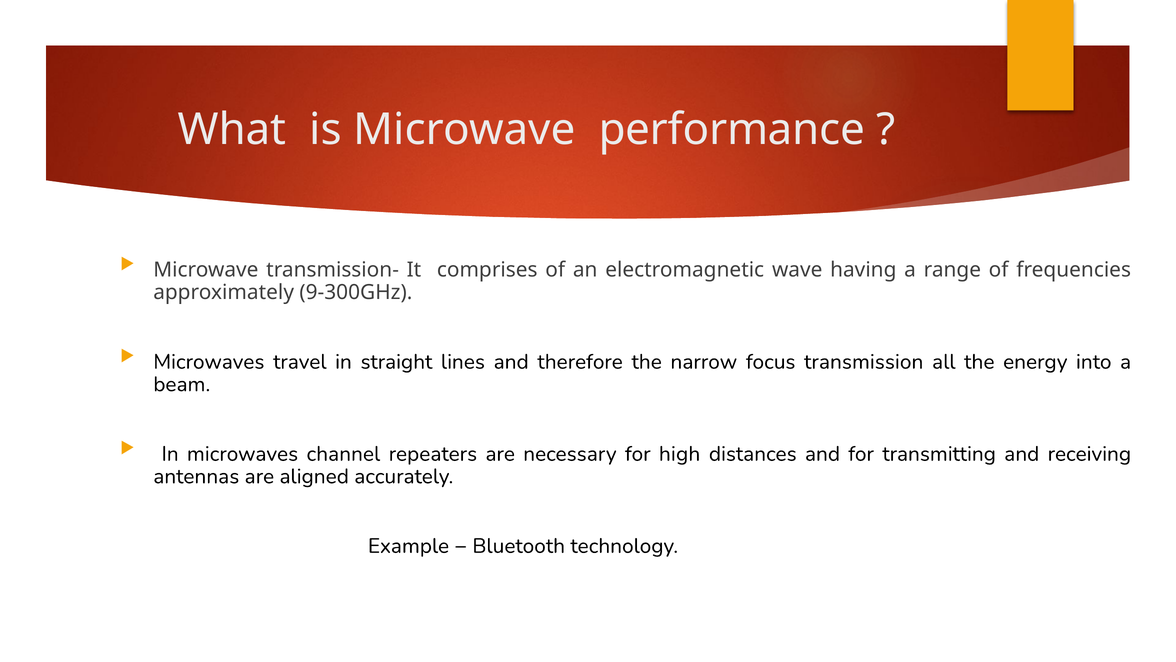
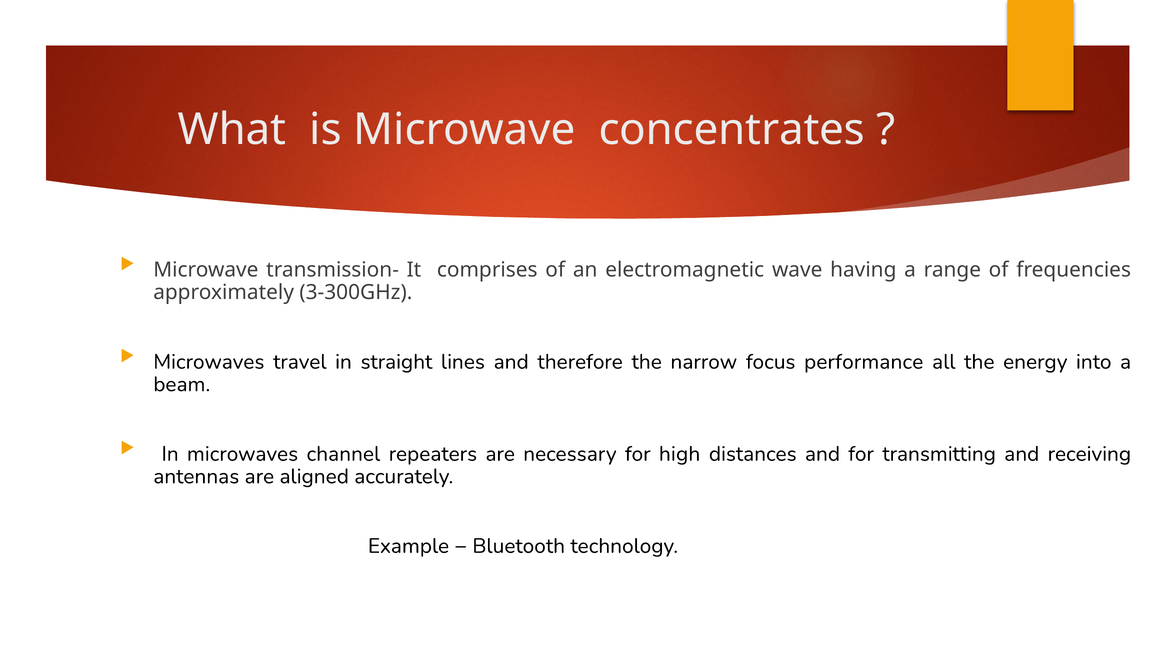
performance: performance -> concentrates (732, 130)
9-300GHz: 9-300GHz -> 3-300GHz (356, 292)
transmission: transmission -> performance (864, 362)
